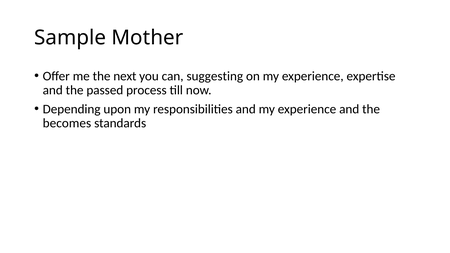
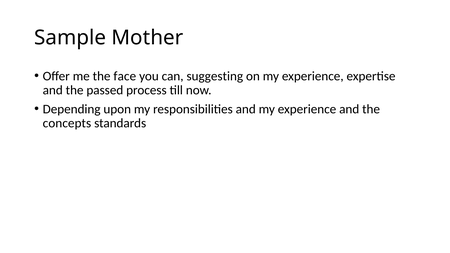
next: next -> face (125, 76)
becomes: becomes -> concepts (67, 123)
